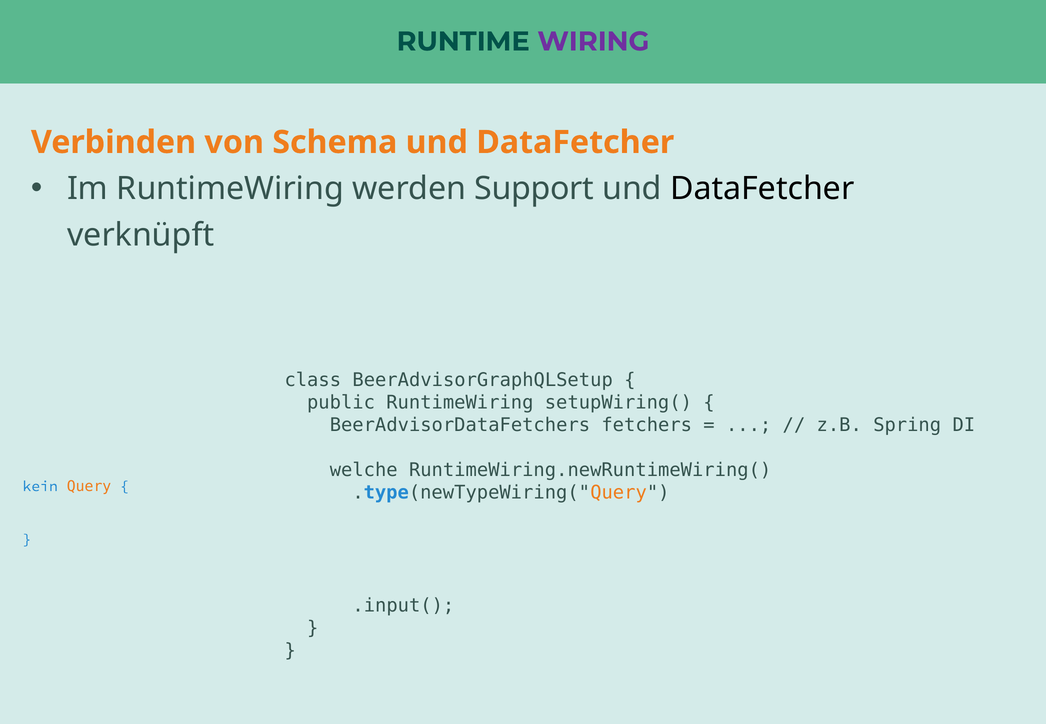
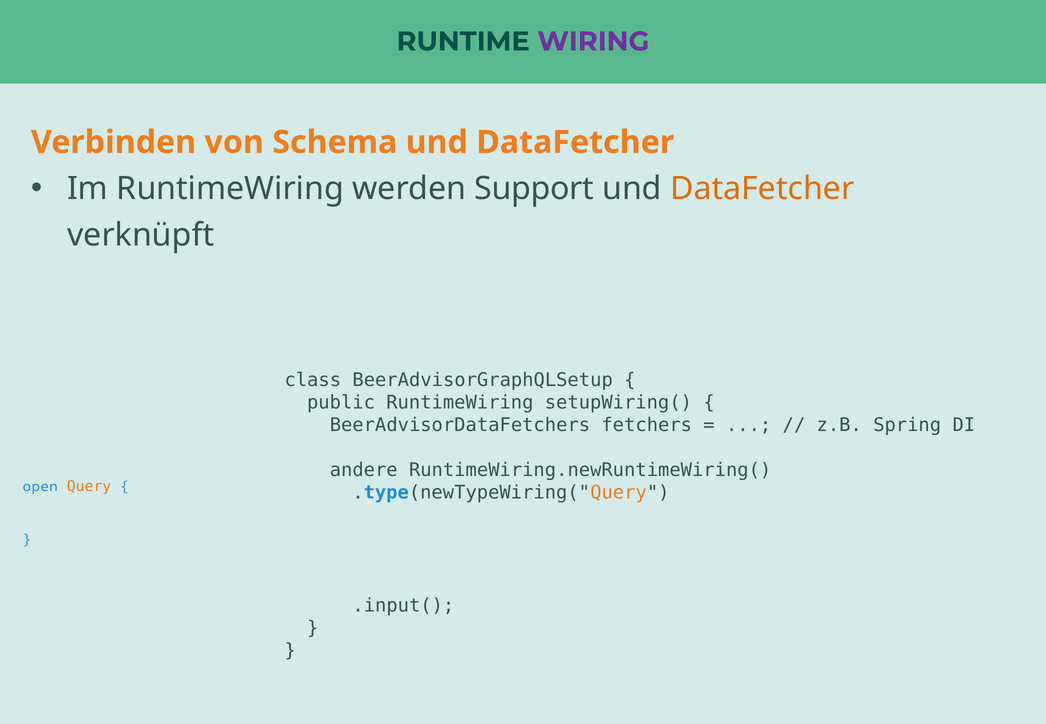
DataFetcher colour: black -> orange (762, 189)
welche: welche -> andere (364, 470)
kein: kein -> open (40, 486)
